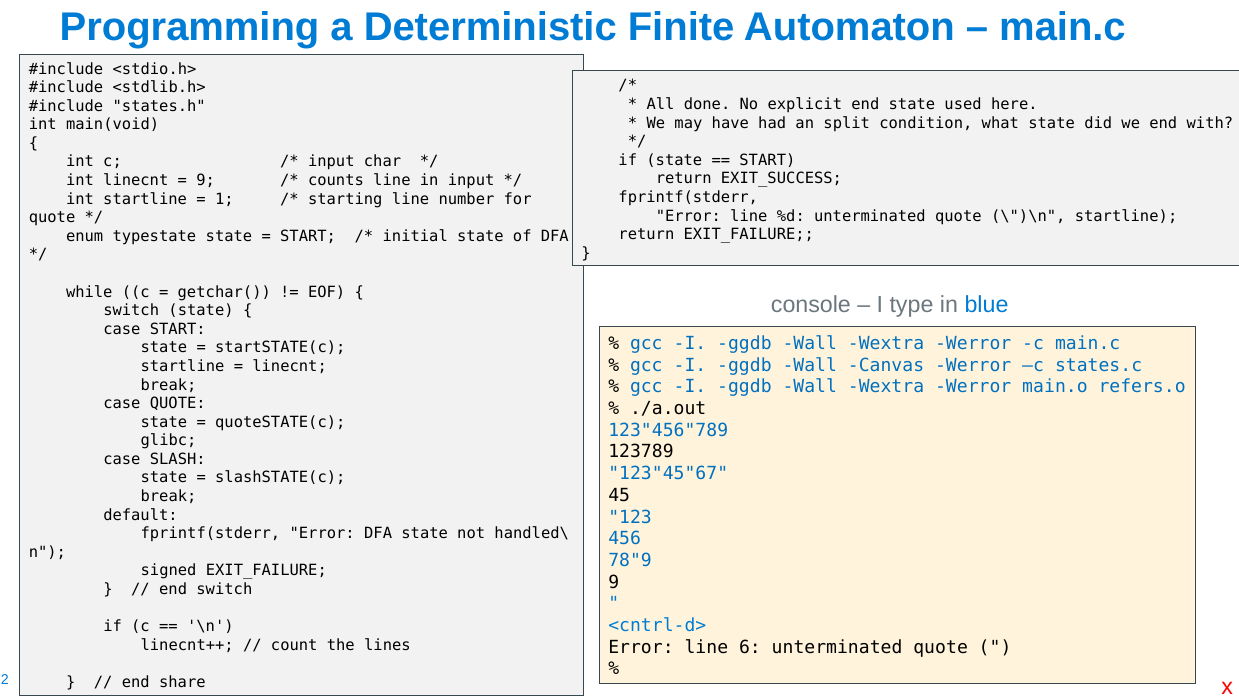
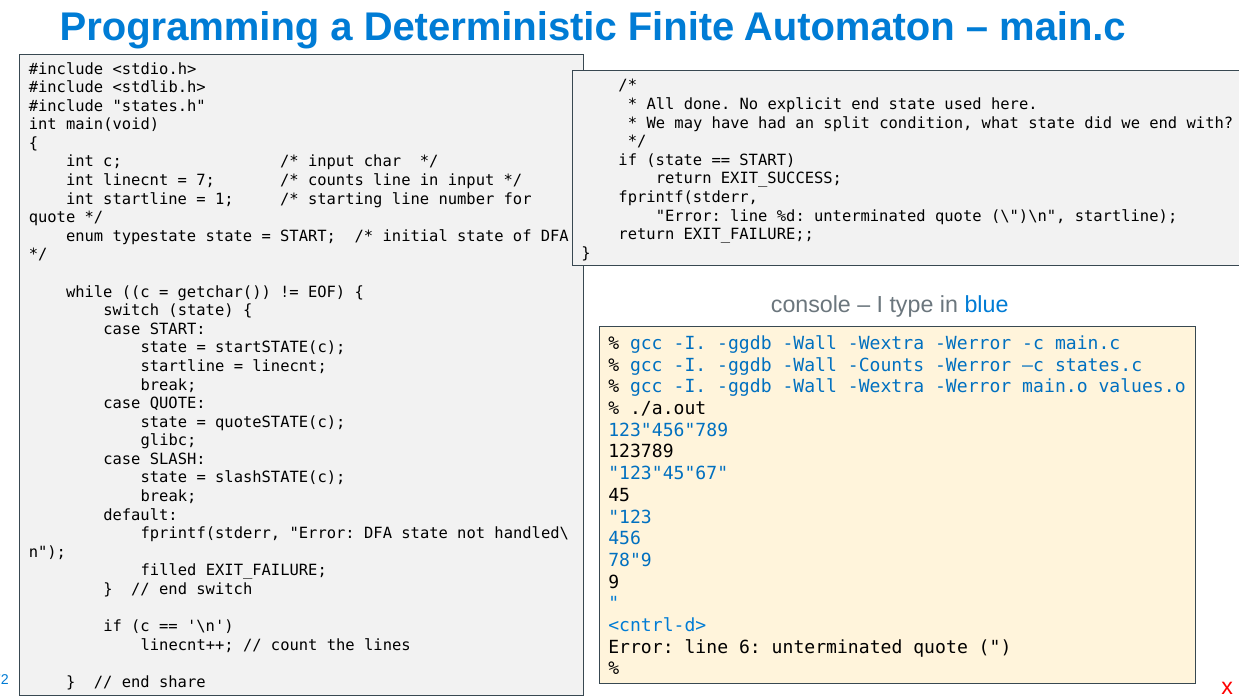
9: 9 -> 7 (206, 180)
Wall Canvas: Canvas -> Counts (886, 365)
refers.o: refers.o -> values.o (1142, 387)
signed: signed -> filled (169, 571)
